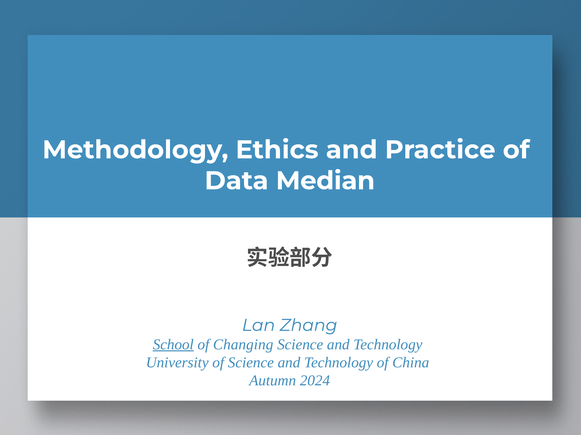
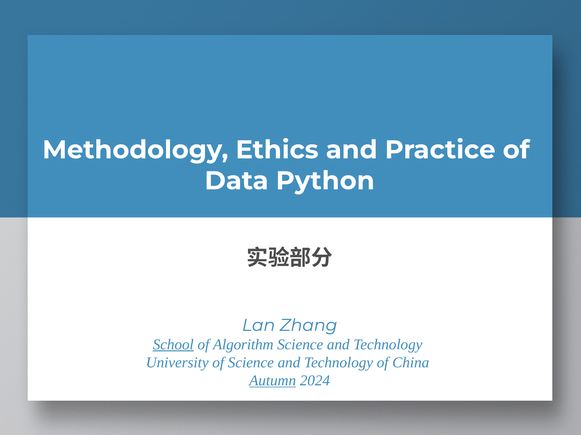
Median: Median -> Python (325, 181)
Changing: Changing -> Algorithm (243, 345)
Autumn underline: none -> present (273, 381)
